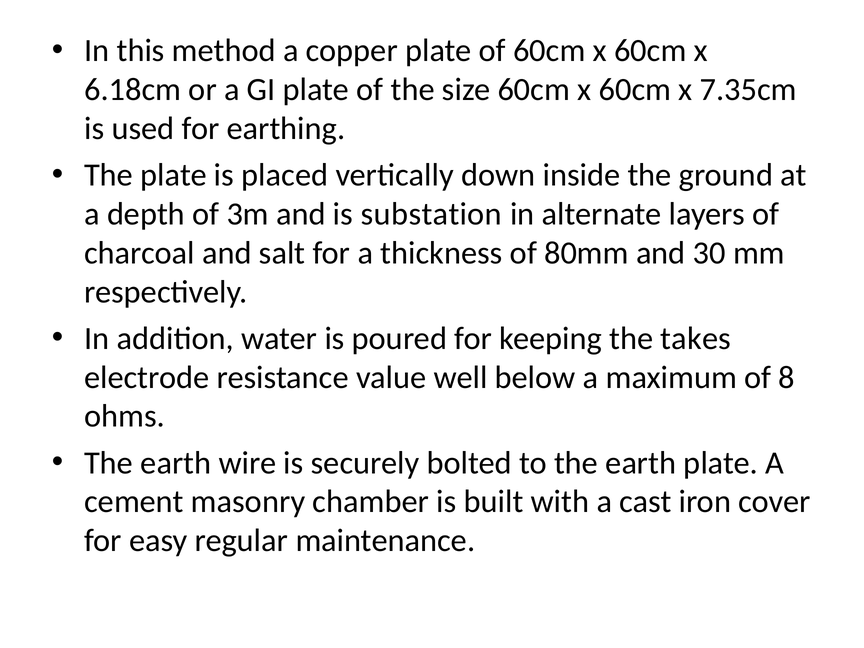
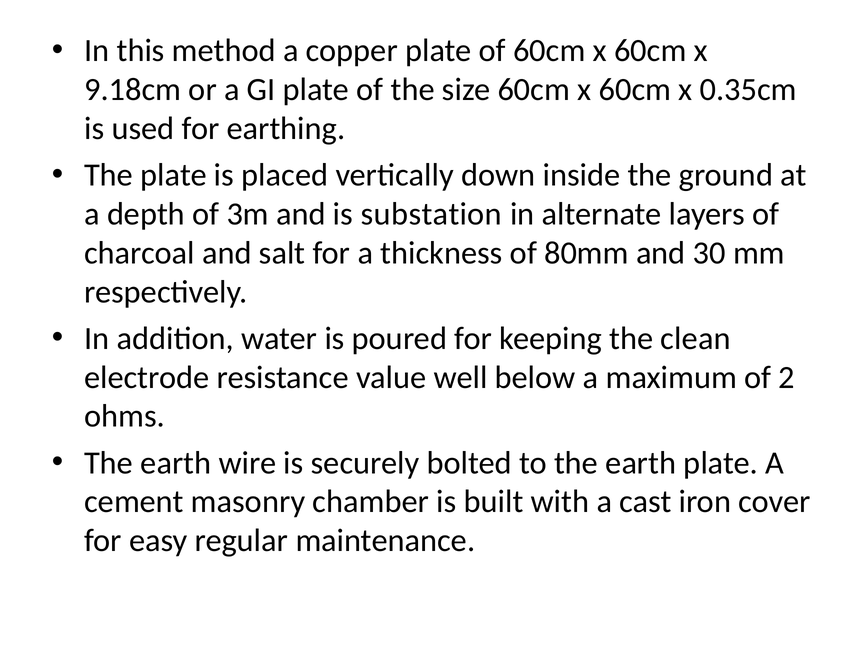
6.18cm: 6.18cm -> 9.18cm (133, 90)
7.35cm: 7.35cm -> 0.35cm (748, 90)
takes: takes -> clean (696, 338)
8: 8 -> 2 (787, 377)
